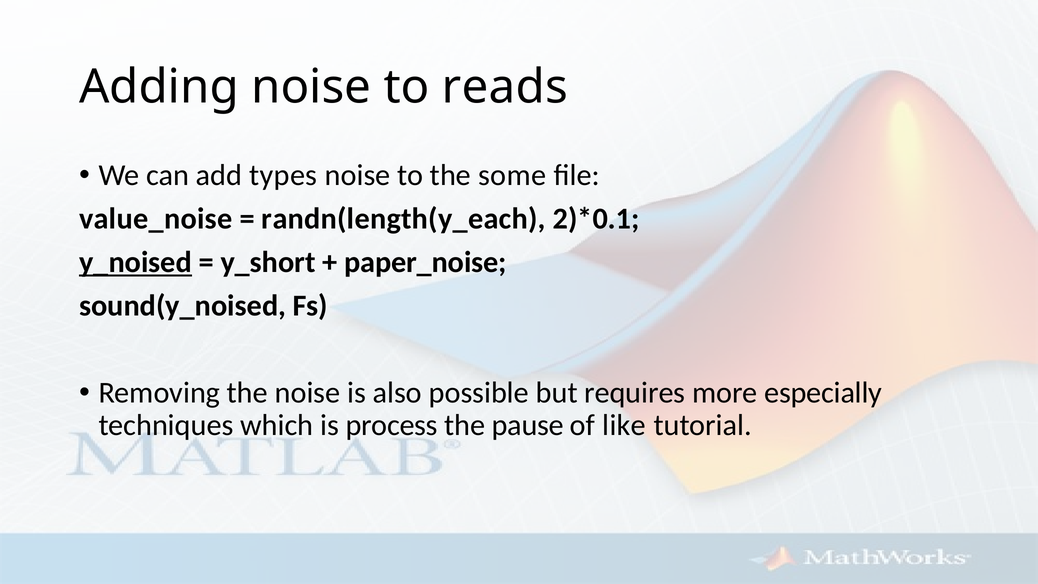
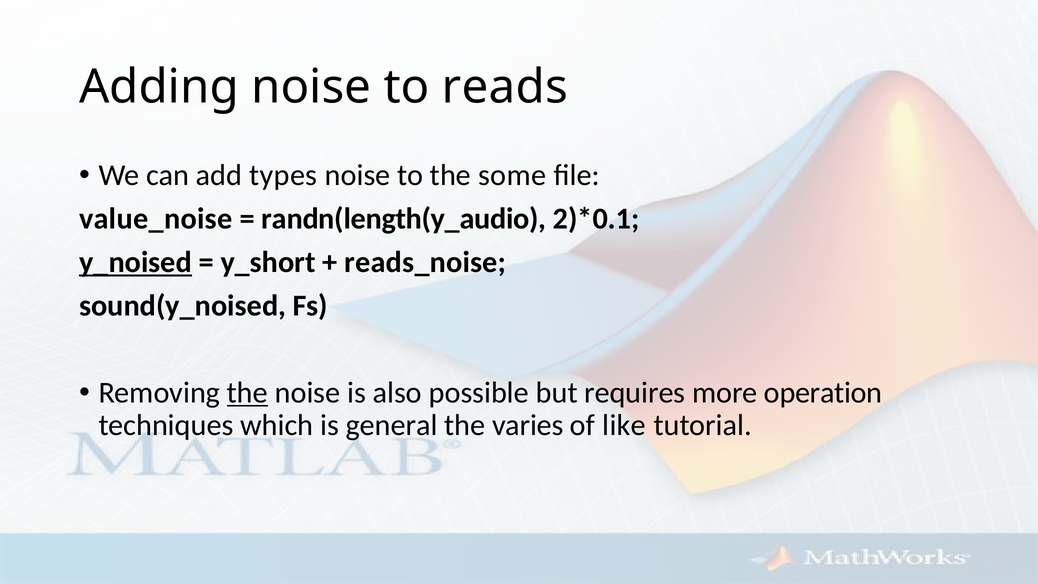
randn(length(y_each: randn(length(y_each -> randn(length(y_audio (404, 219)
paper_noise: paper_noise -> reads_noise (425, 262)
the underline: none -> present (247, 393)
especially: especially -> operation (823, 393)
process: process -> general (392, 425)
pause: pause -> varies (528, 425)
